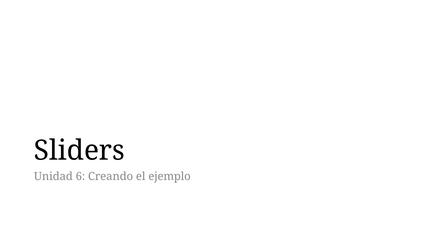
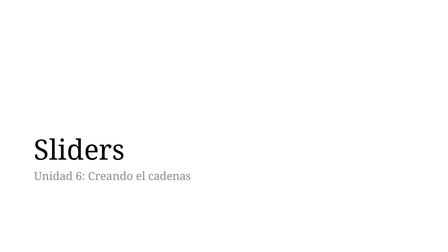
ejemplo: ejemplo -> cadenas (170, 176)
